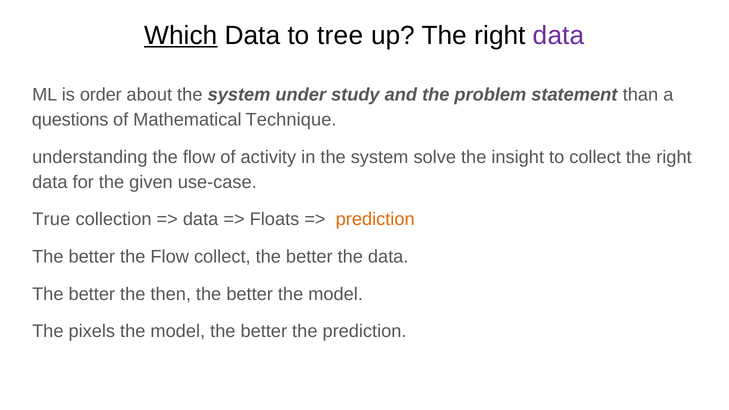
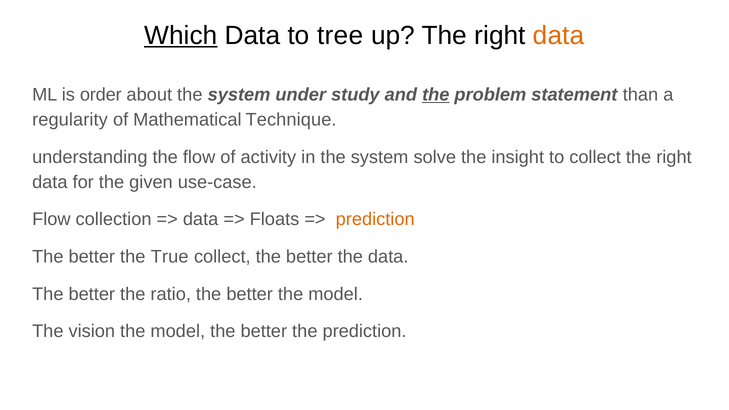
data colour: purple -> orange (559, 35)
the underline: none -> present (436, 95)
questions: questions -> regularity (70, 120)
True: True -> Flow (51, 219)
better the Flow: Flow -> True (170, 257)
then: then -> ratio (171, 294)
pixels: pixels -> vision (92, 331)
